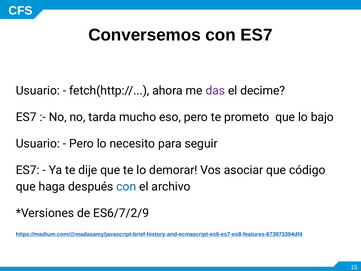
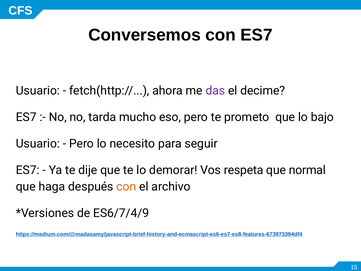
asociar: asociar -> respeta (244, 170)
código: código -> normal (307, 170)
con colour: blue -> orange (126, 187)
ES6/7/2/9: ES6/7/2/9 -> ES6/7/4/9 (121, 213)
